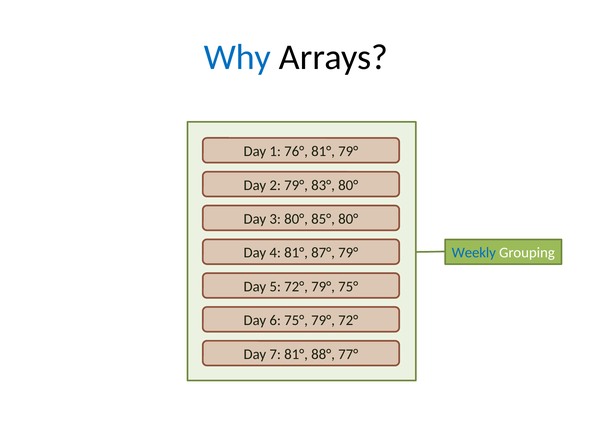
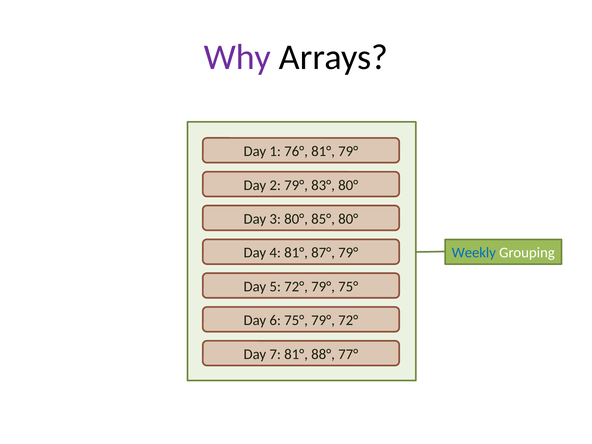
Why colour: blue -> purple (237, 57)
